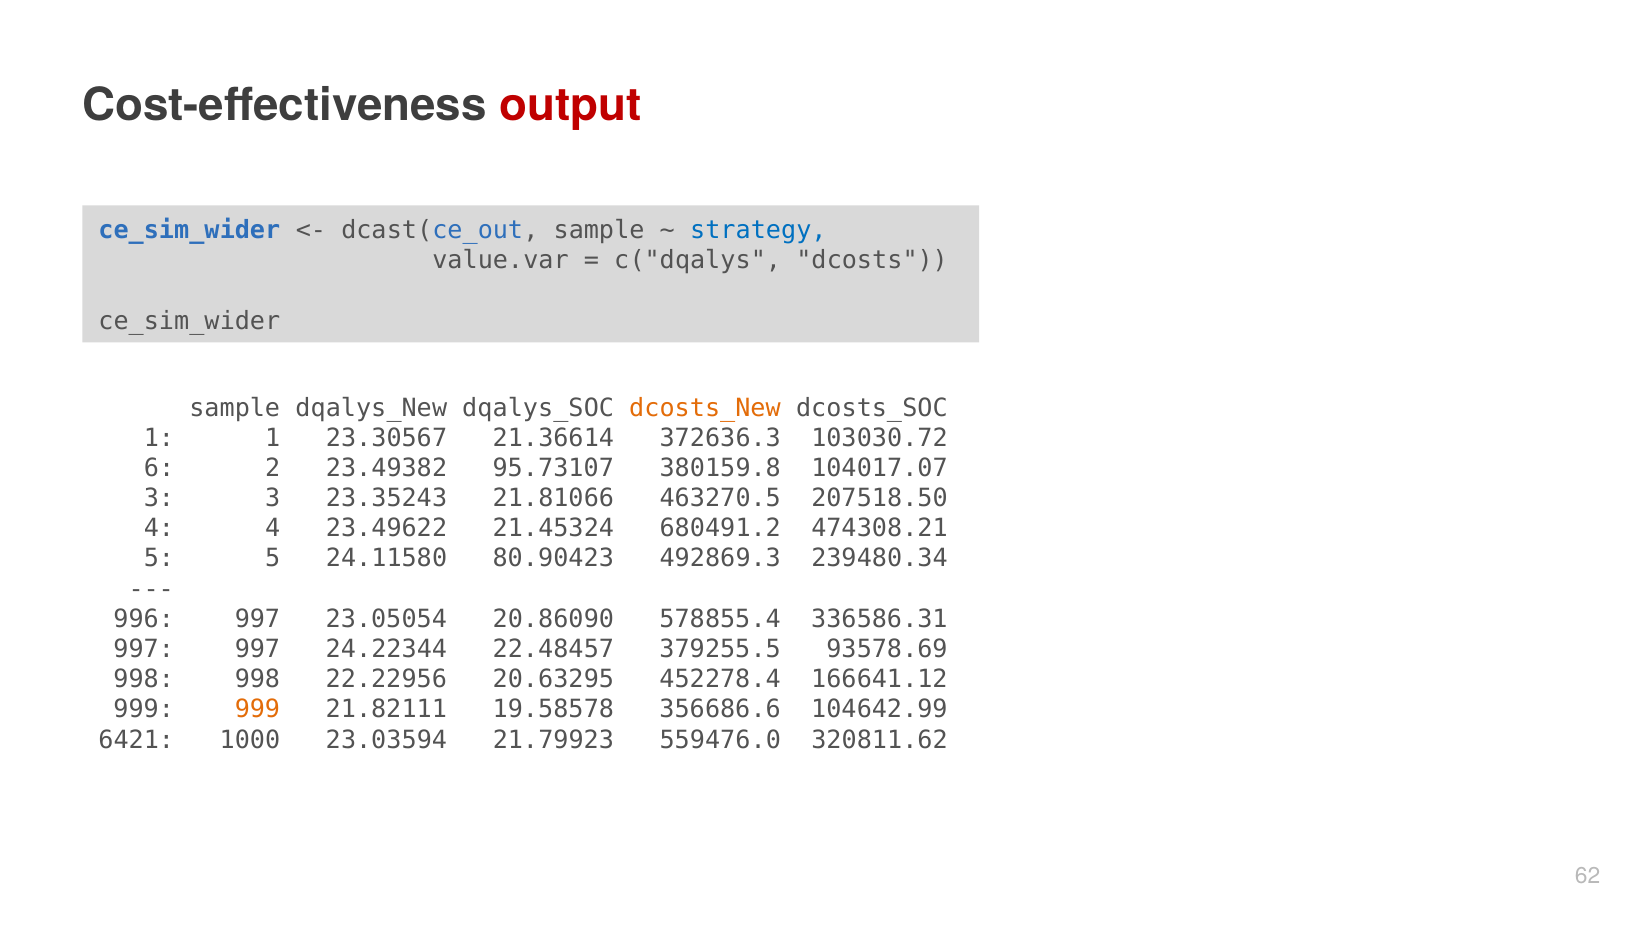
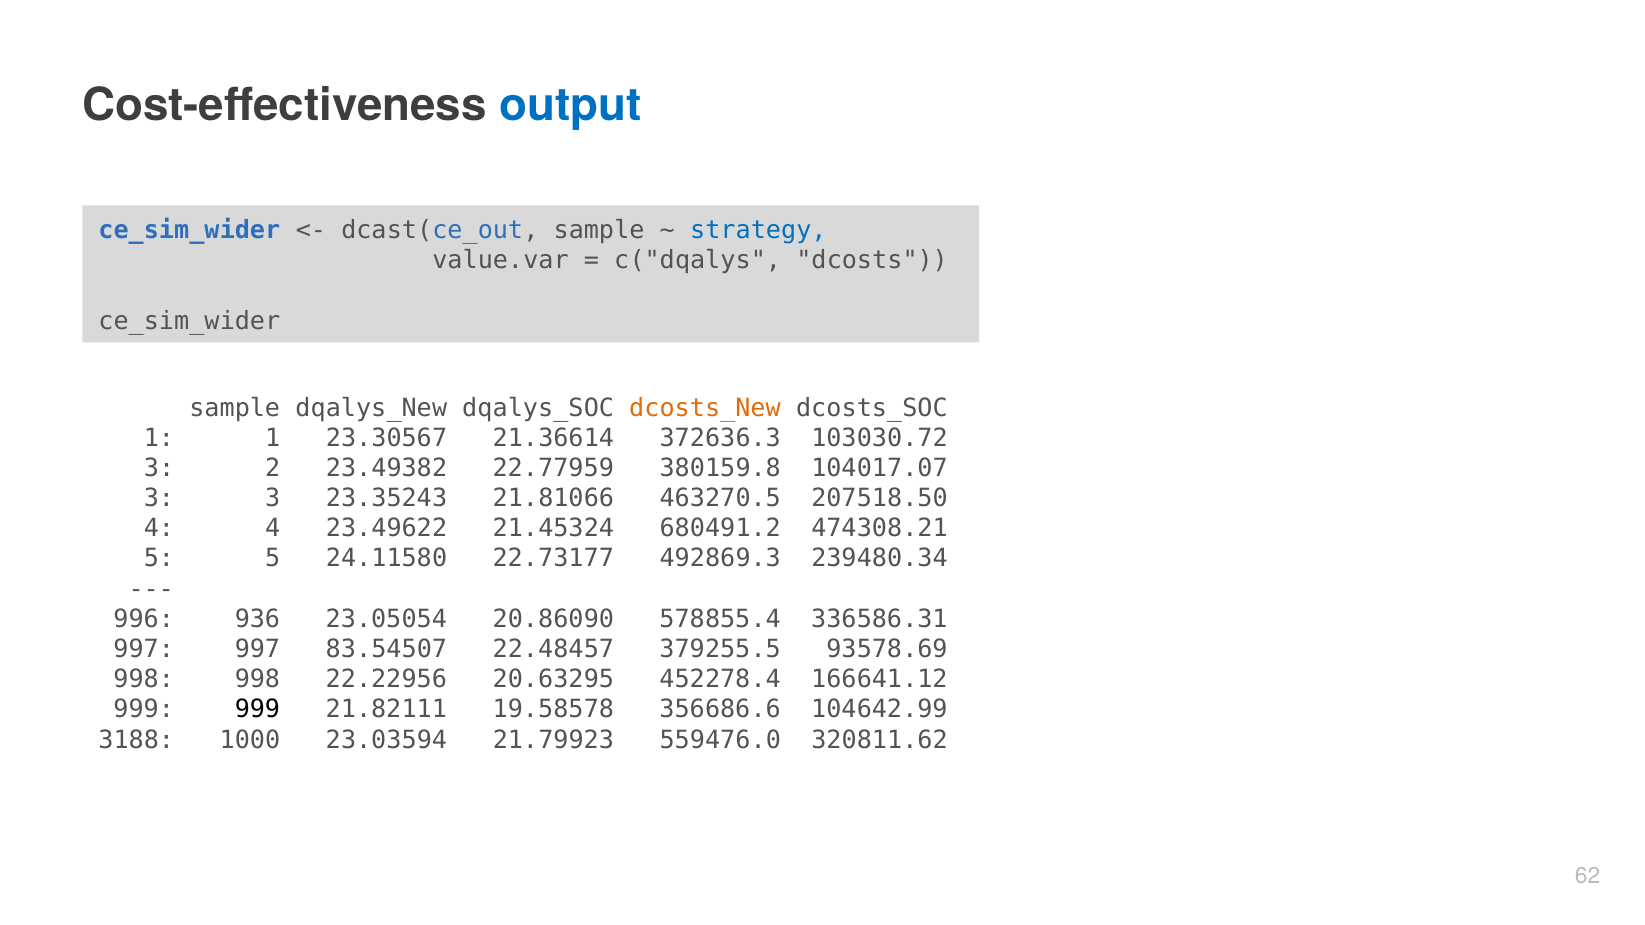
output colour: red -> blue (571, 106)
6: 6 -> 3 (159, 468)
95.73107: 95.73107 -> 22.77959 (553, 468)
80.90423: 80.90423 -> 22.73177 (553, 559)
996 997: 997 -> 936 (257, 619)
24.22344: 24.22344 -> 83.54507 (386, 649)
999 colour: orange -> black (257, 710)
6421: 6421 -> 3188 (136, 740)
